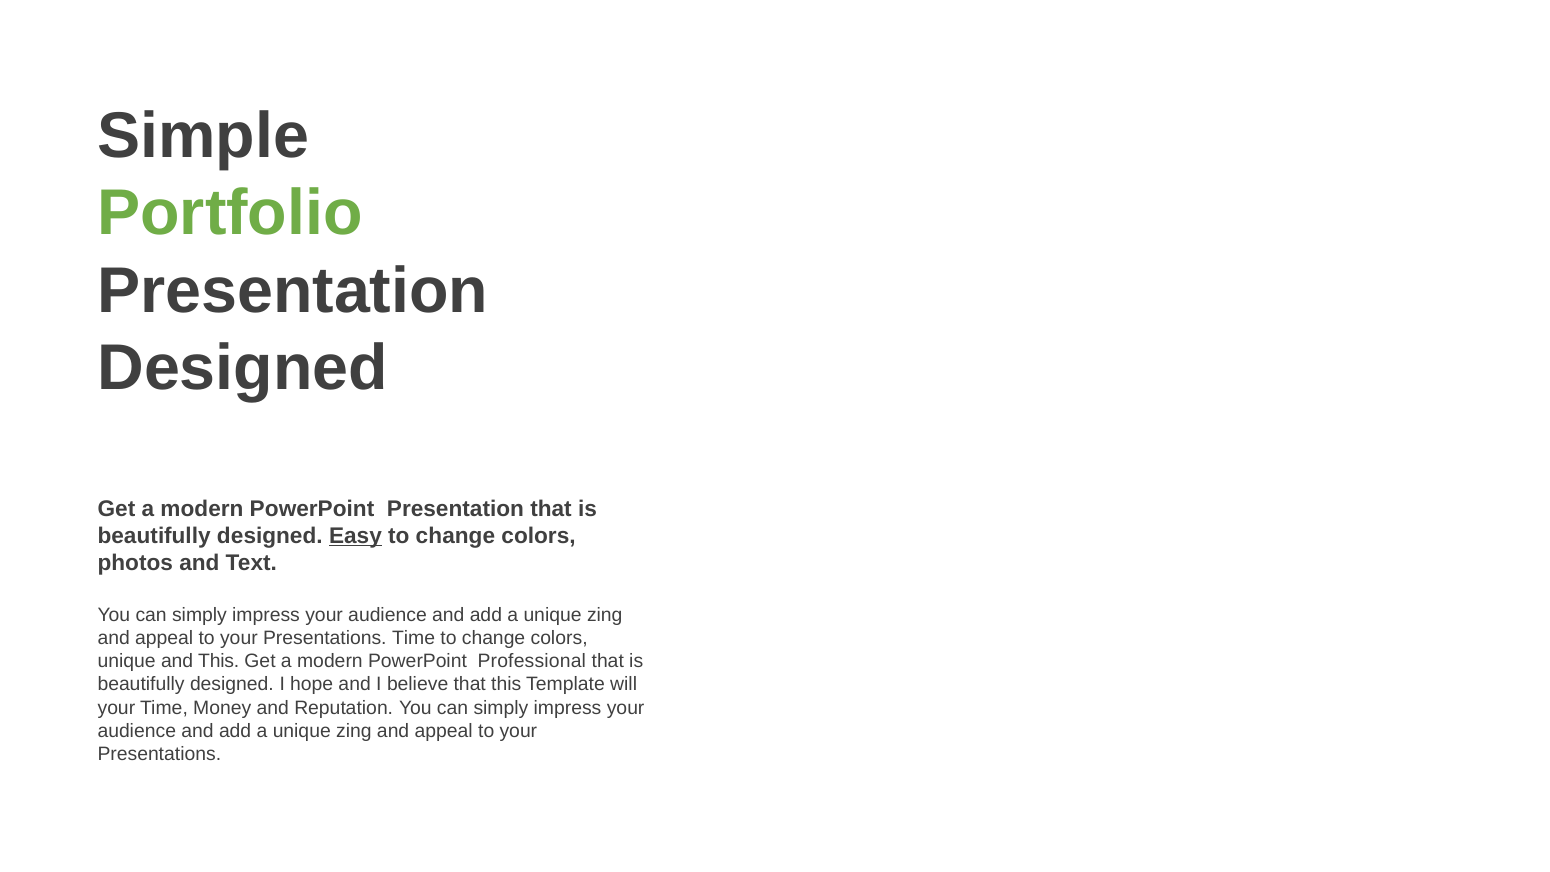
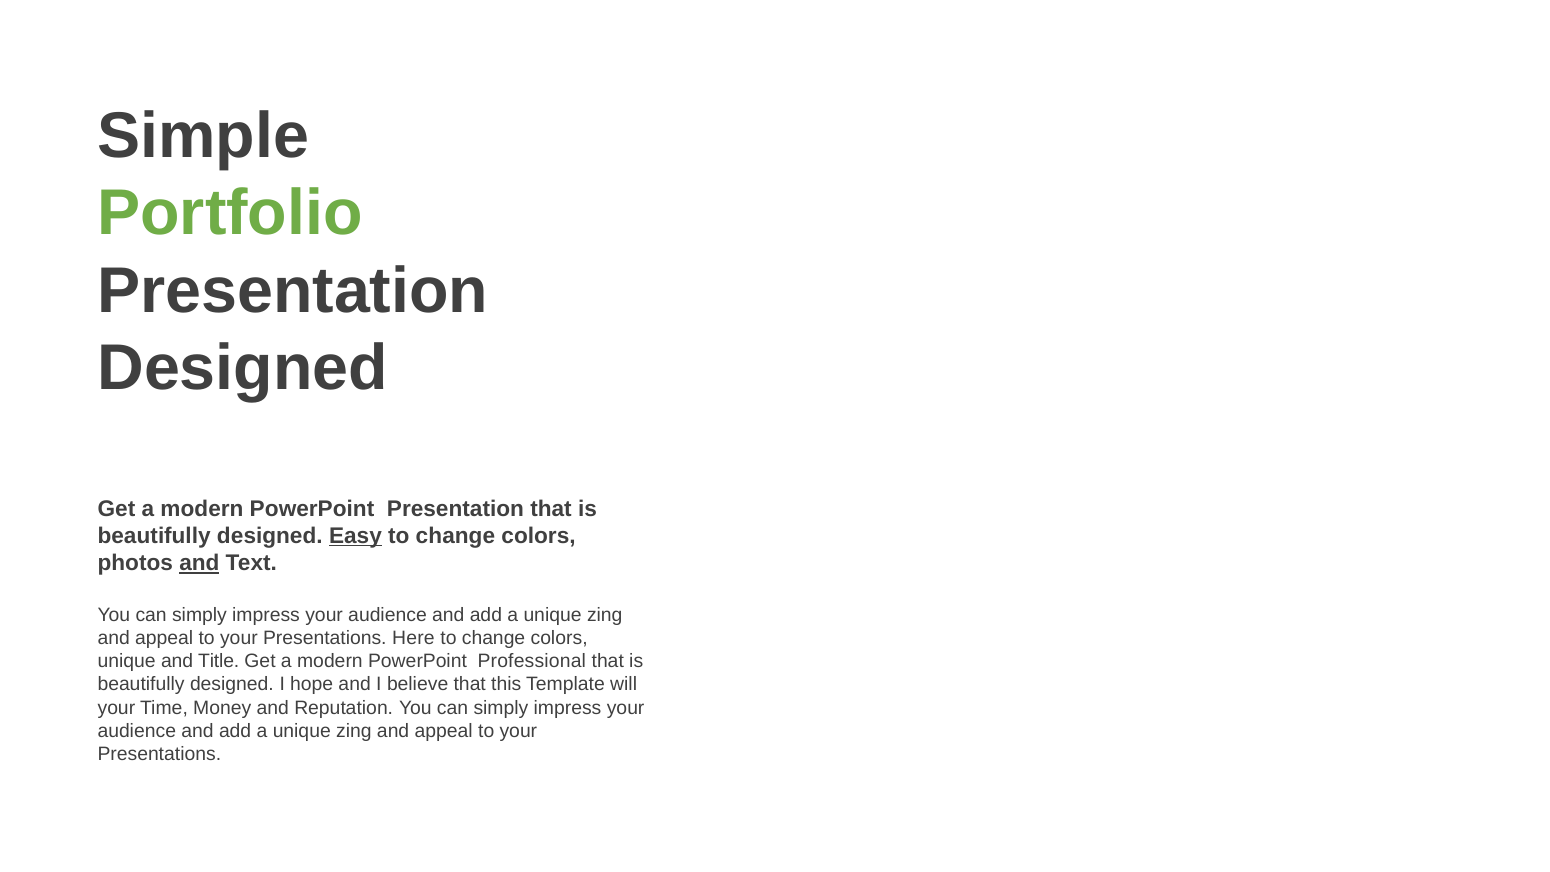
and underline: none -> present (199, 563)
Presentations Time: Time -> Here (413, 638)
and This: This -> Title (219, 661)
